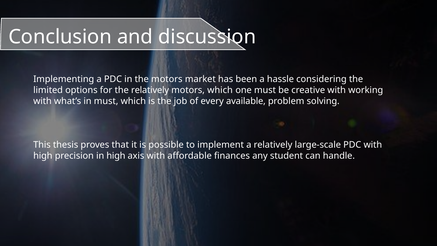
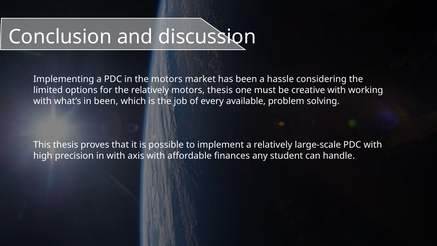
motors which: which -> thesis (220, 90)
in must: must -> been (106, 101)
in high: high -> with (116, 156)
